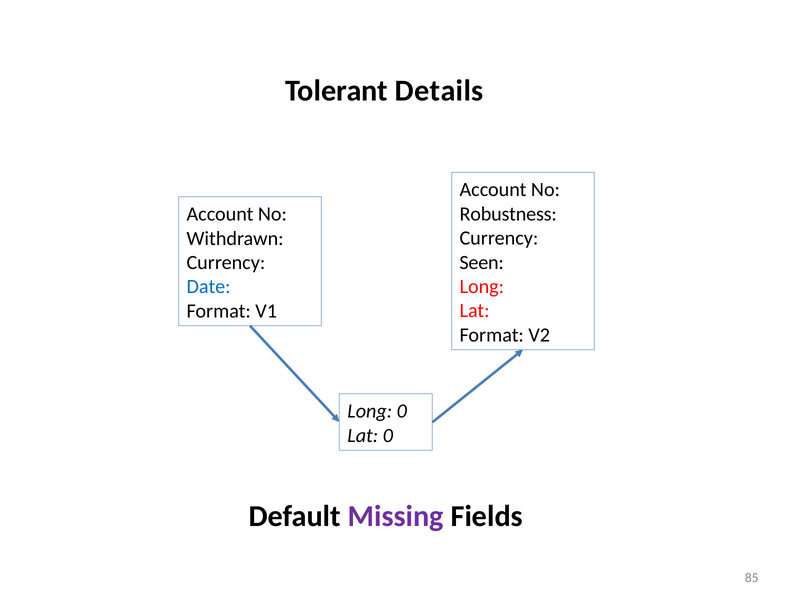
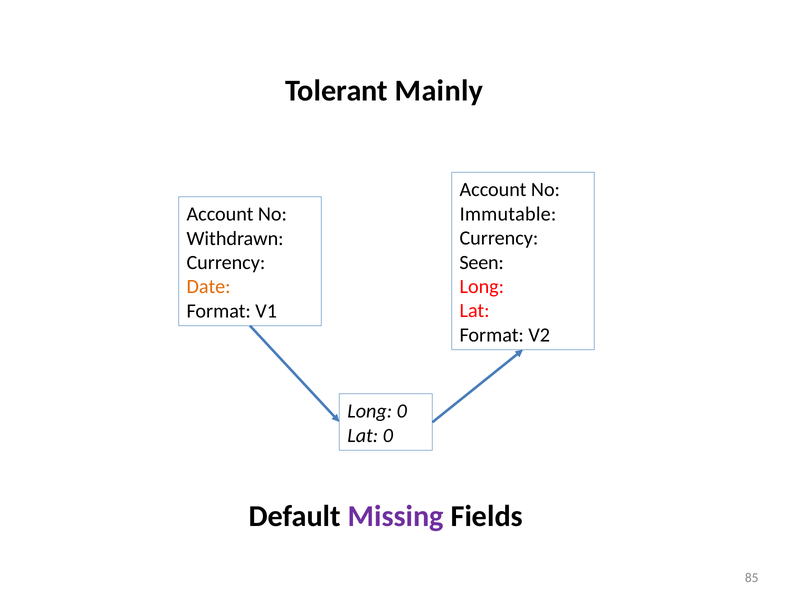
Details: Details -> Mainly (439, 91)
Robustness: Robustness -> Immutable (508, 214)
Date colour: blue -> orange (209, 287)
